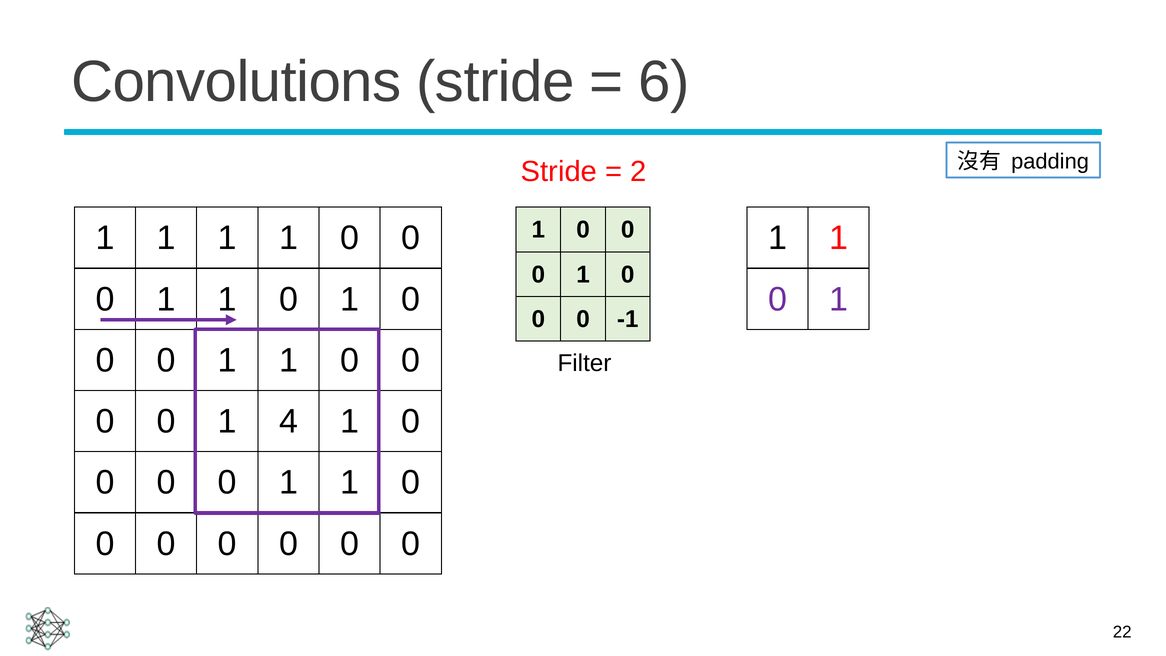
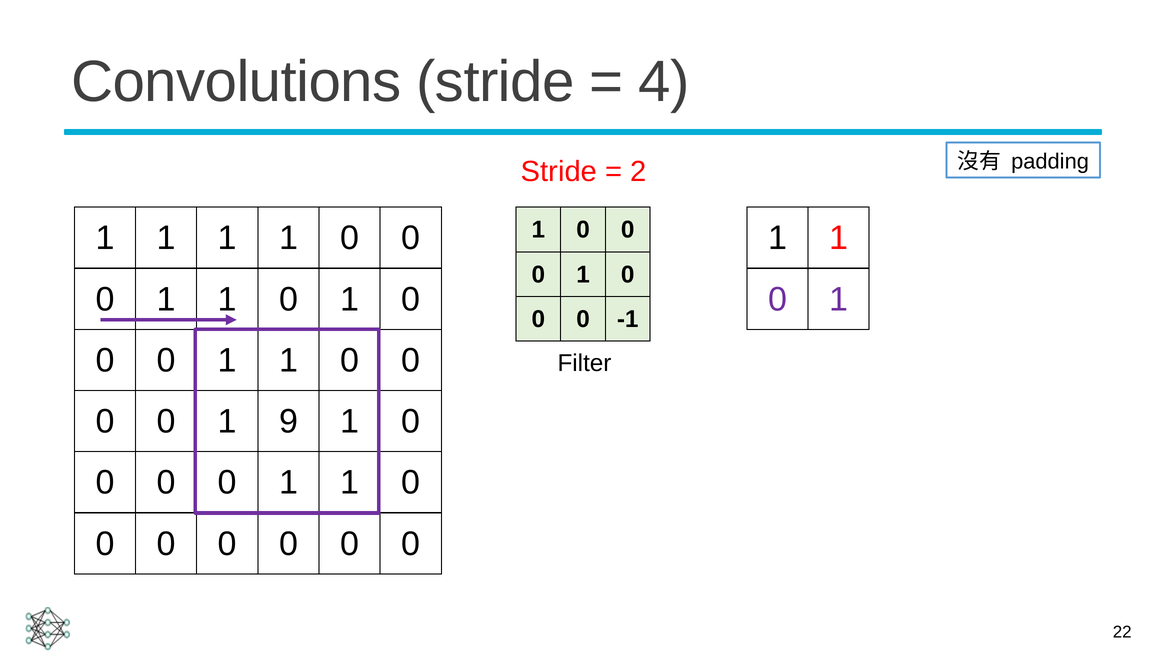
6: 6 -> 4 (664, 82)
4: 4 -> 9 (288, 422)
